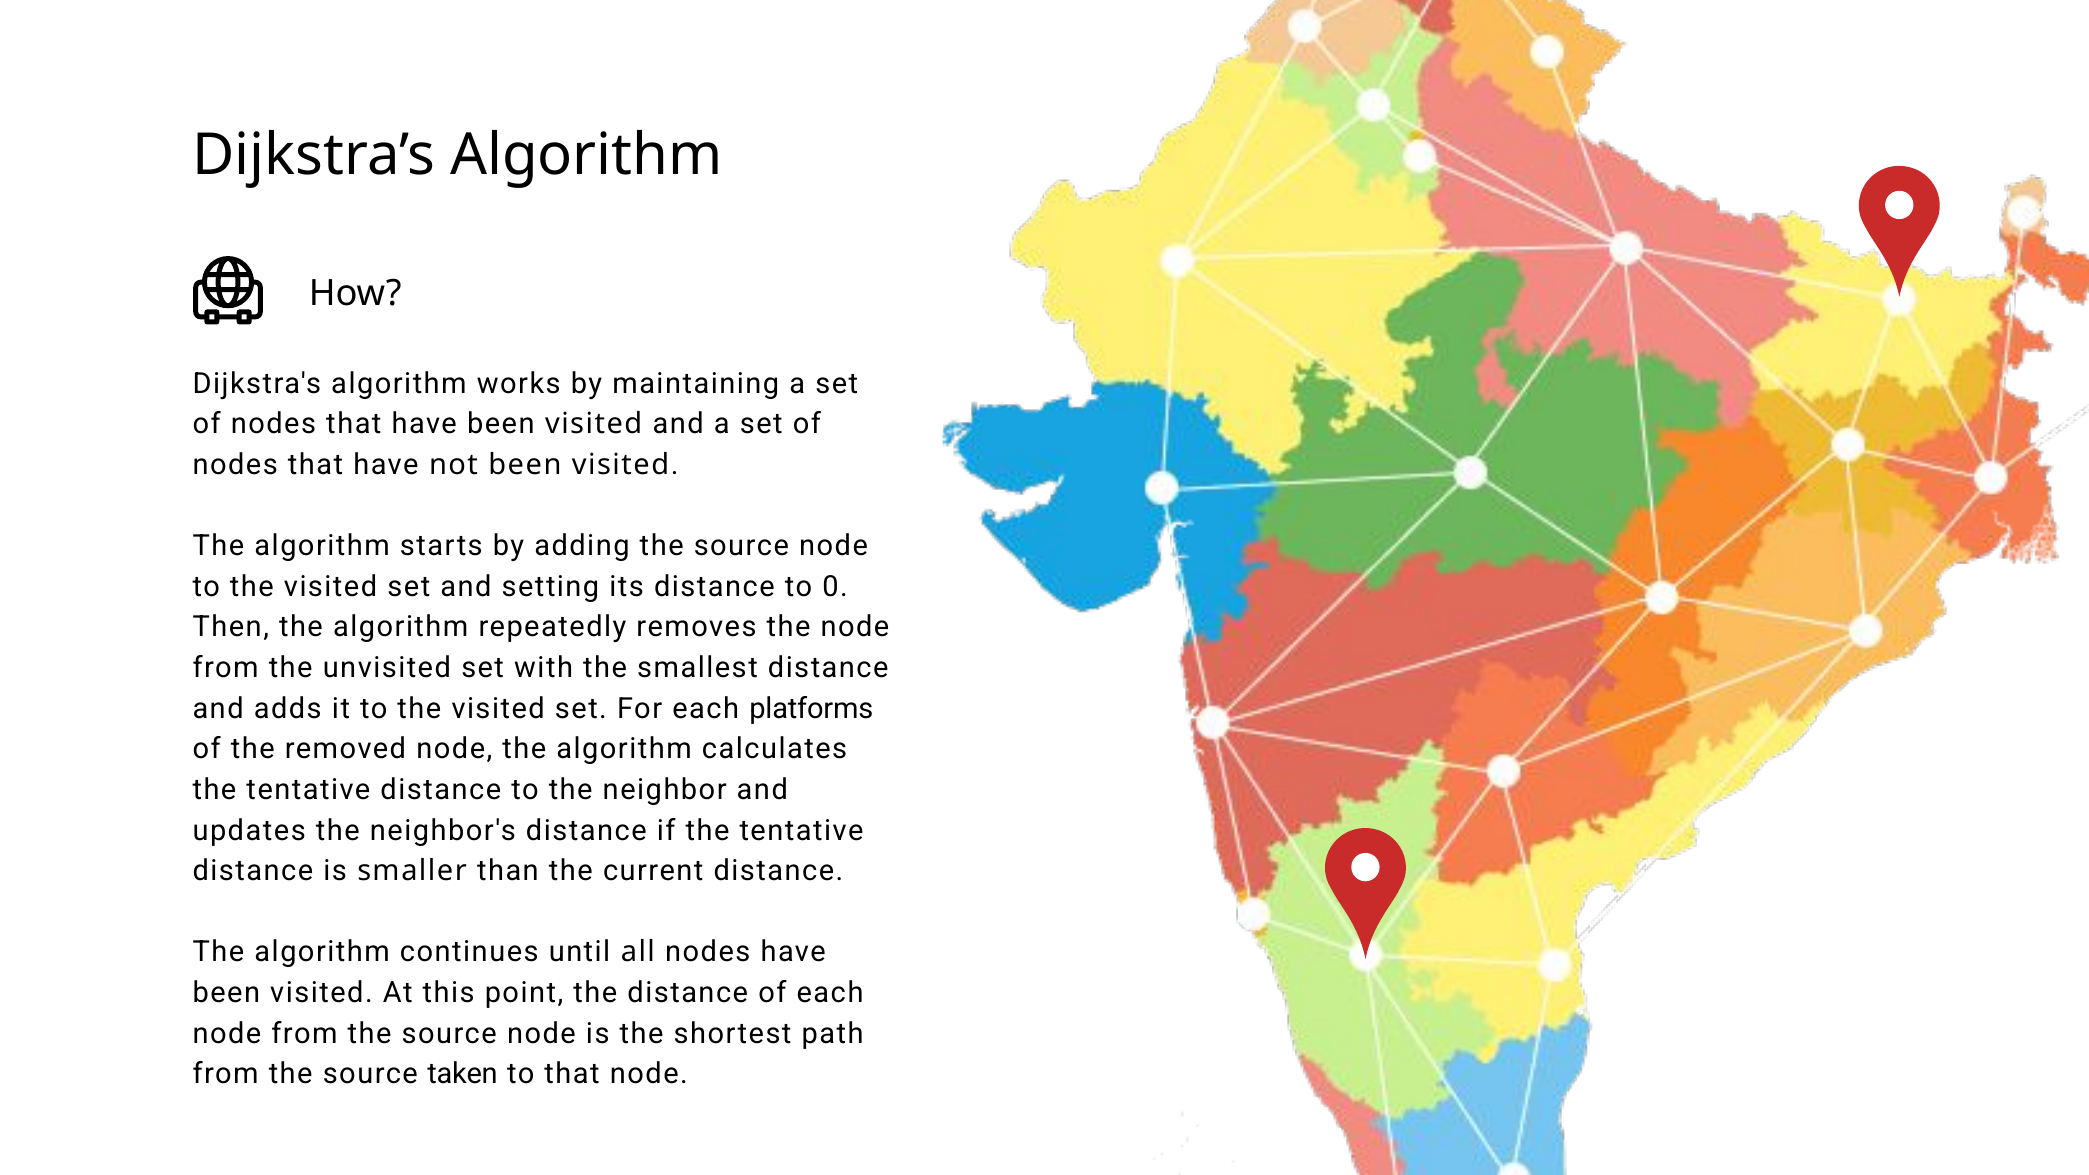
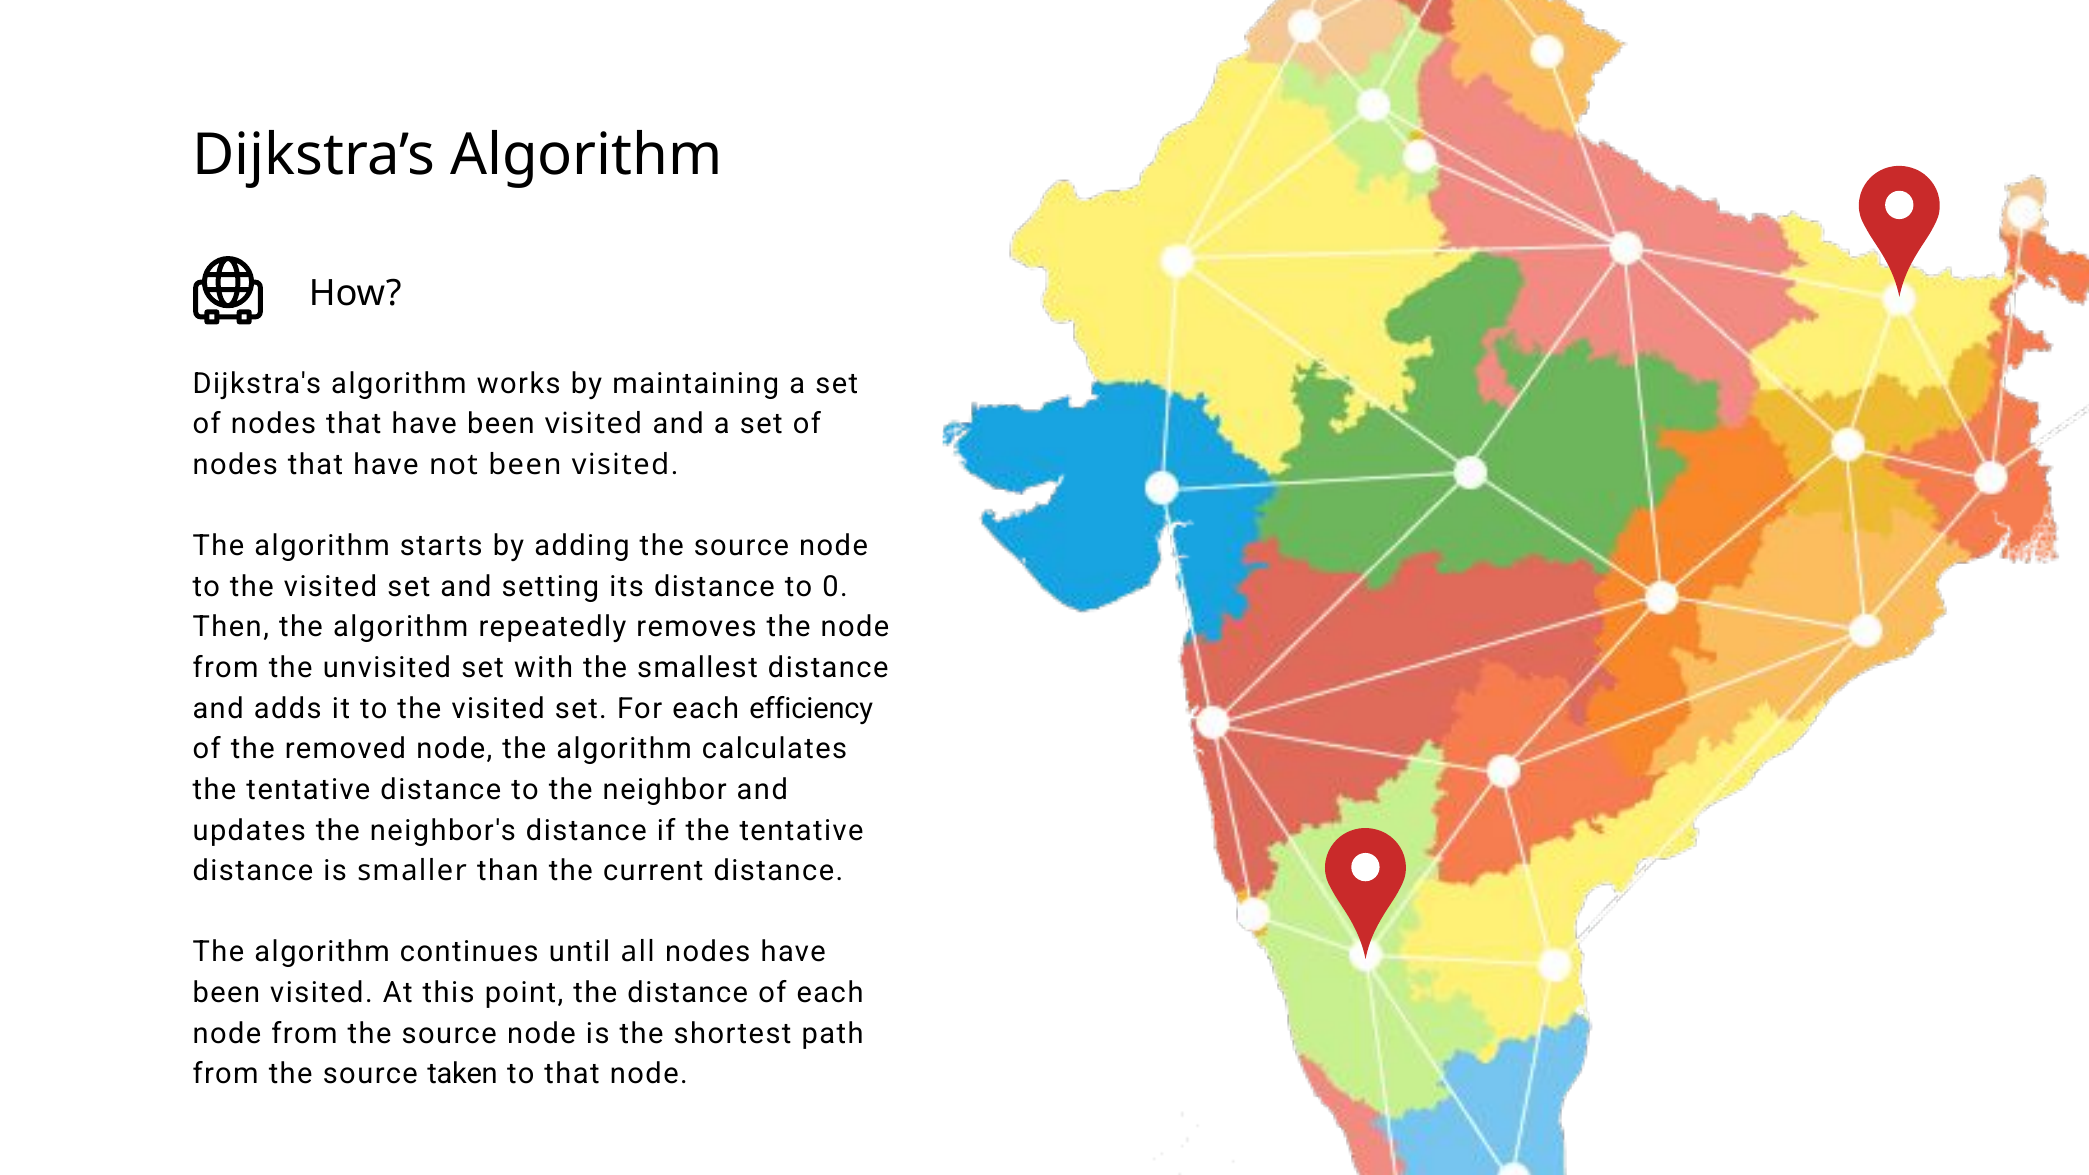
platforms: platforms -> efficiency (811, 709)
